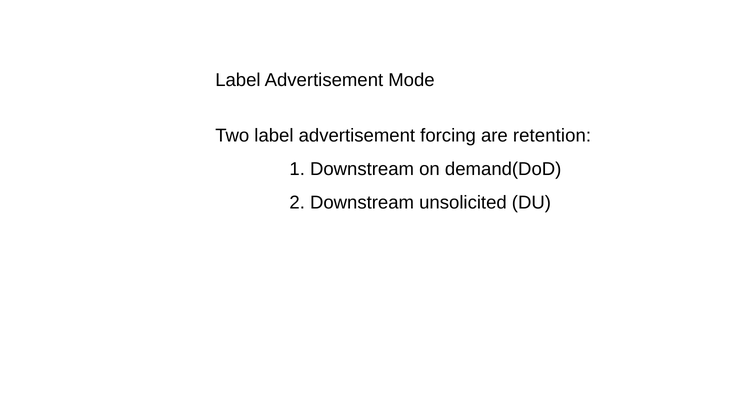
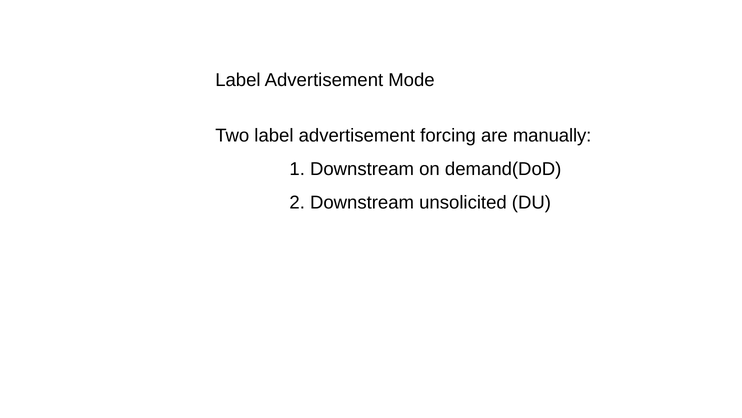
retention: retention -> manually (552, 135)
